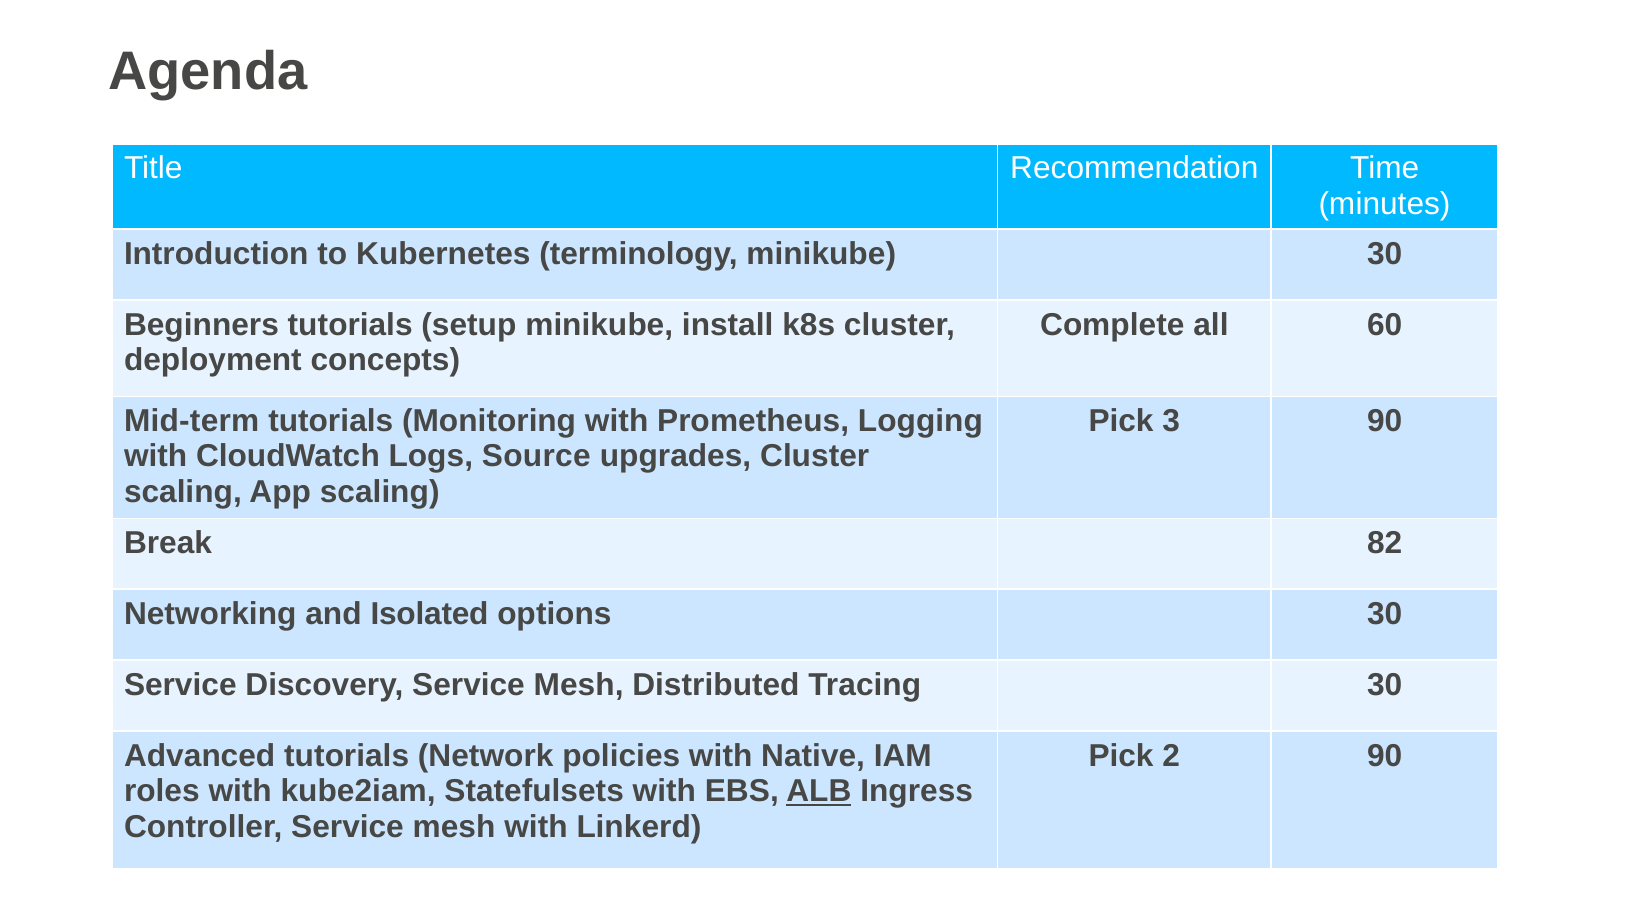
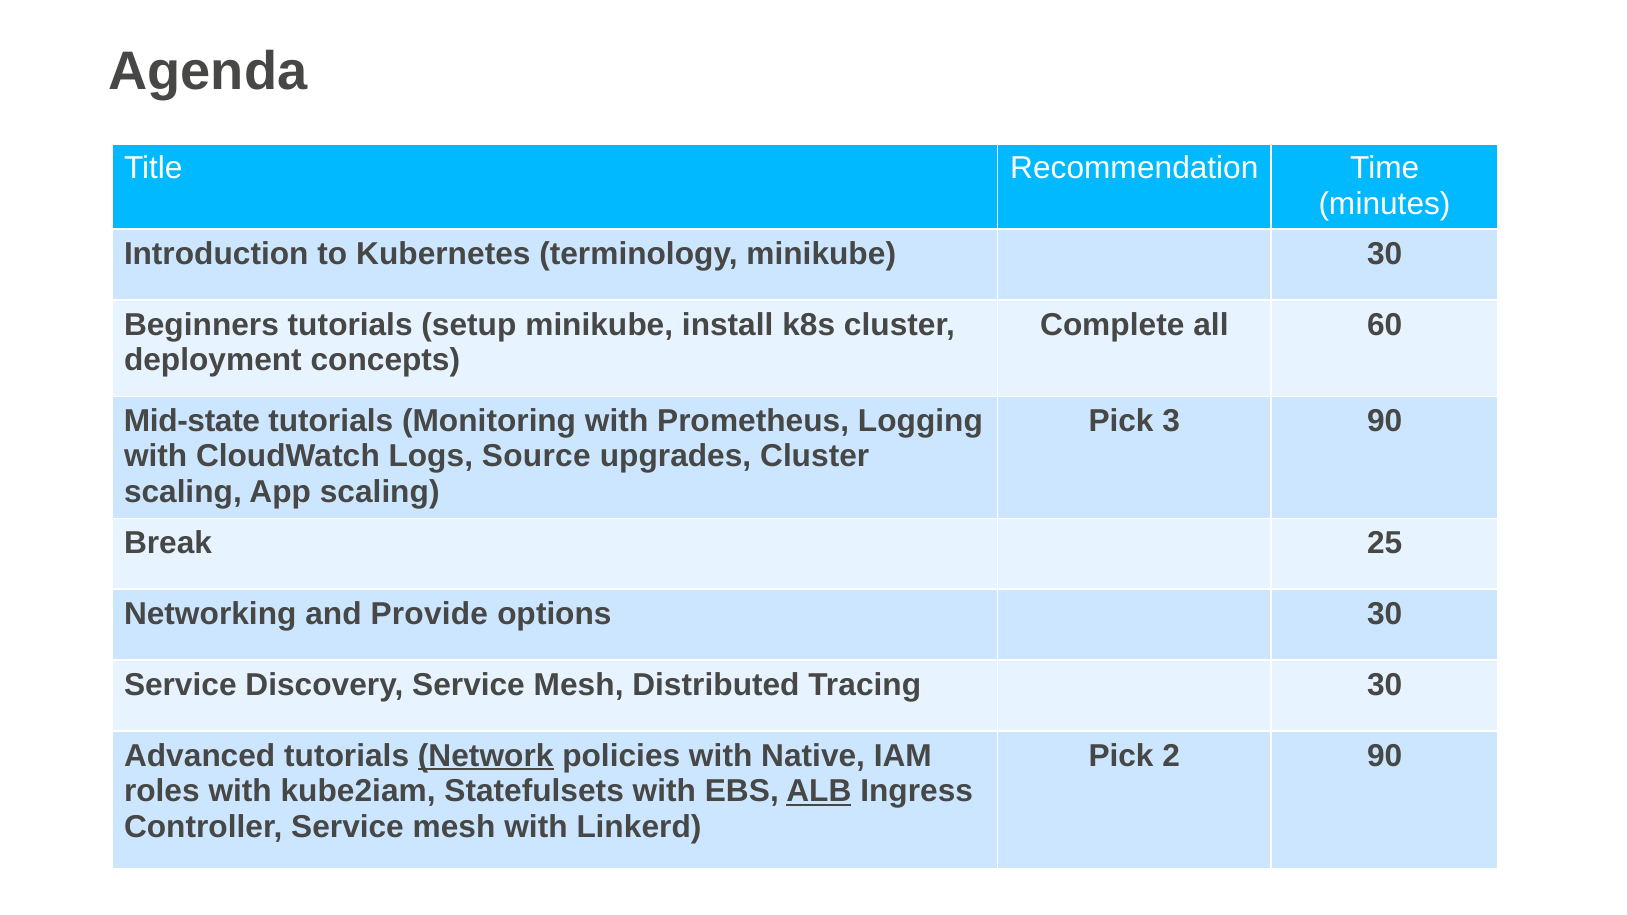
Mid-term: Mid-term -> Mid-state (192, 421)
82: 82 -> 25 (1385, 543)
Isolated: Isolated -> Provide (429, 614)
Network underline: none -> present (486, 756)
